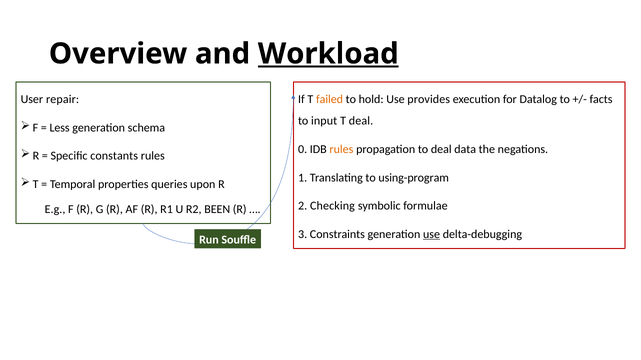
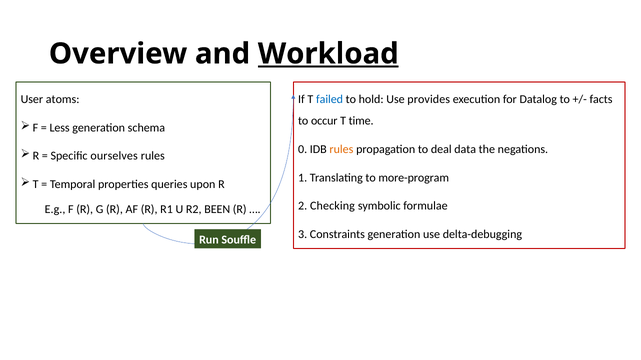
repair: repair -> atoms (63, 100)
failed colour: orange -> blue (330, 100)
input: input -> occur (324, 121)
T deal: deal -> time (361, 121)
constants: constants -> ourselves (114, 156)
using-program: using-program -> more-program (414, 178)
use underline: present -> none (432, 234)
